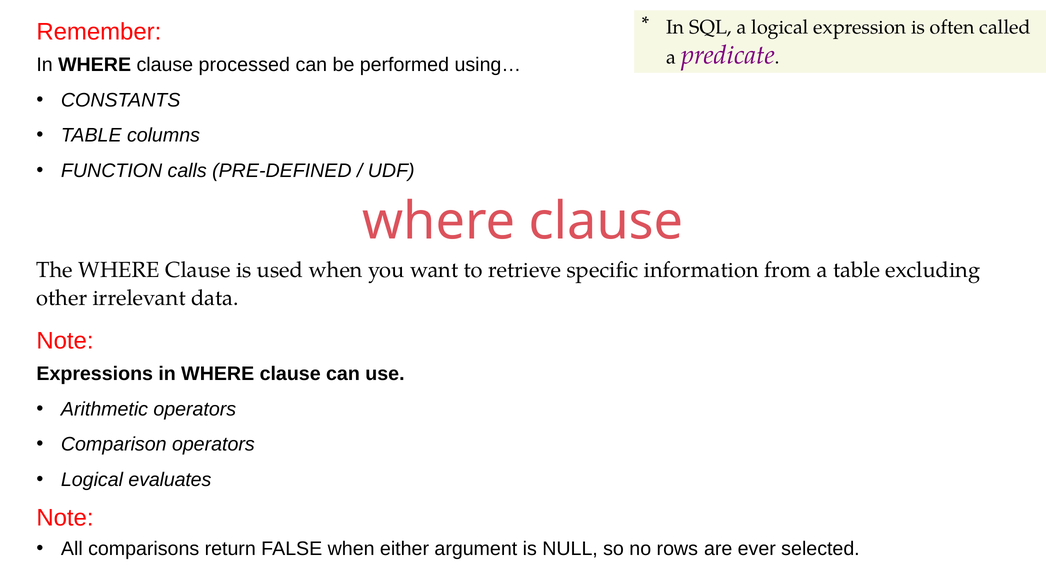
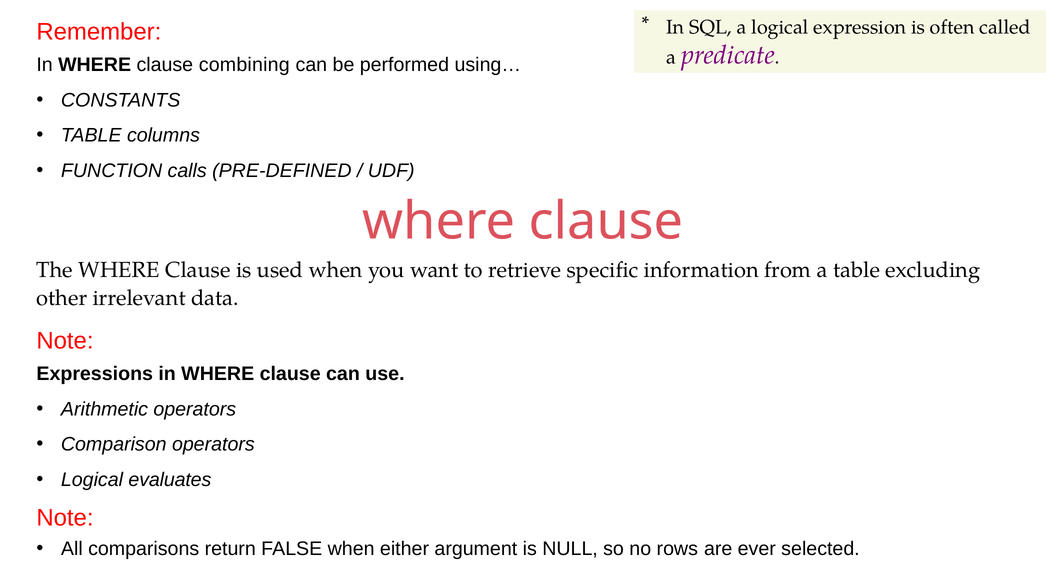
processed: processed -> combining (244, 65)
